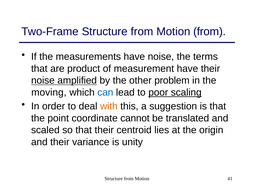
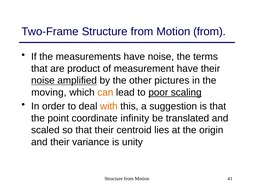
problem: problem -> pictures (172, 80)
can colour: blue -> orange (105, 92)
cannot: cannot -> infinity (135, 118)
